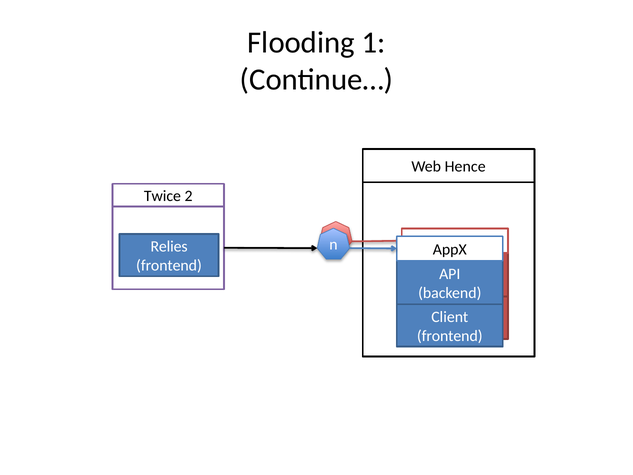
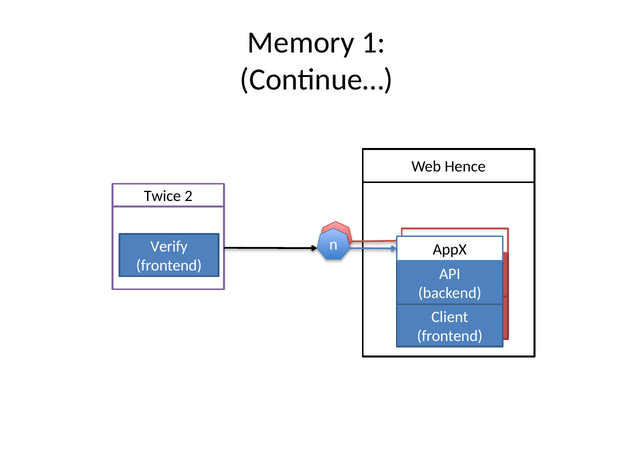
Flooding: Flooding -> Memory (301, 43)
Relies: Relies -> Verify (169, 247)
